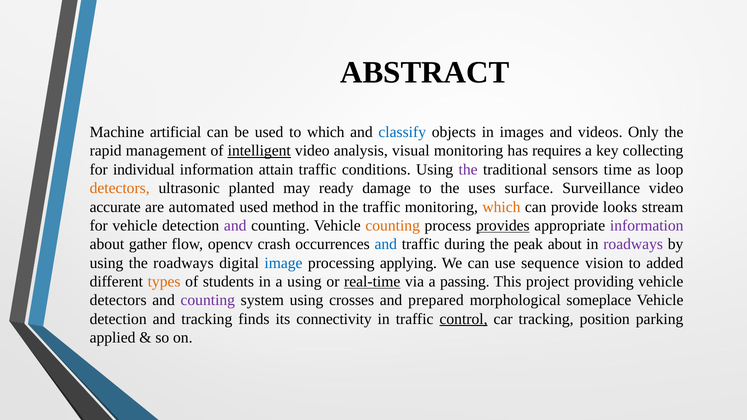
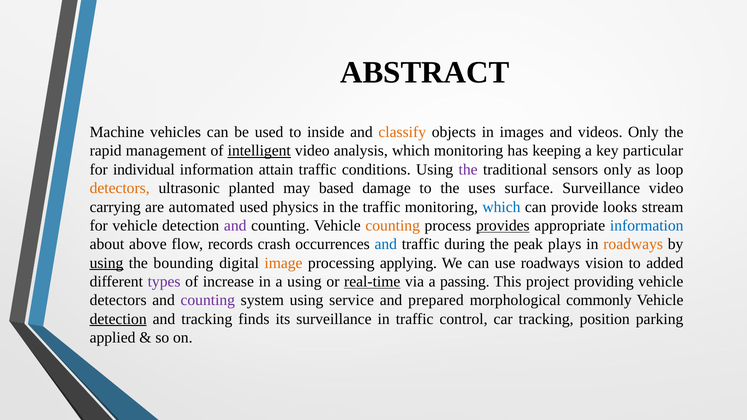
artificial: artificial -> vehicles (176, 132)
to which: which -> inside (326, 132)
classify colour: blue -> orange (402, 132)
analysis visual: visual -> which (411, 151)
requires: requires -> keeping (557, 151)
collecting: collecting -> particular (653, 151)
sensors time: time -> only (618, 170)
ready: ready -> based (336, 188)
accurate: accurate -> carrying (115, 207)
method: method -> physics (295, 207)
which colour: orange -> blue (501, 207)
information colour: purple -> blue (647, 226)
gather: gather -> above (148, 244)
opencv: opencv -> records (230, 244)
peak about: about -> plays (565, 244)
roadways colour: purple -> orange (633, 244)
using underline: none -> present (107, 263)
the roadways: roadways -> bounding (183, 263)
image colour: blue -> orange (283, 263)
use sequence: sequence -> roadways (550, 263)
types colour: orange -> purple (164, 282)
students: students -> increase (228, 282)
crosses: crosses -> service (352, 300)
someplace: someplace -> commonly (599, 300)
detection underline: none -> present (118, 319)
its connectivity: connectivity -> surveillance (334, 319)
control underline: present -> none (464, 319)
